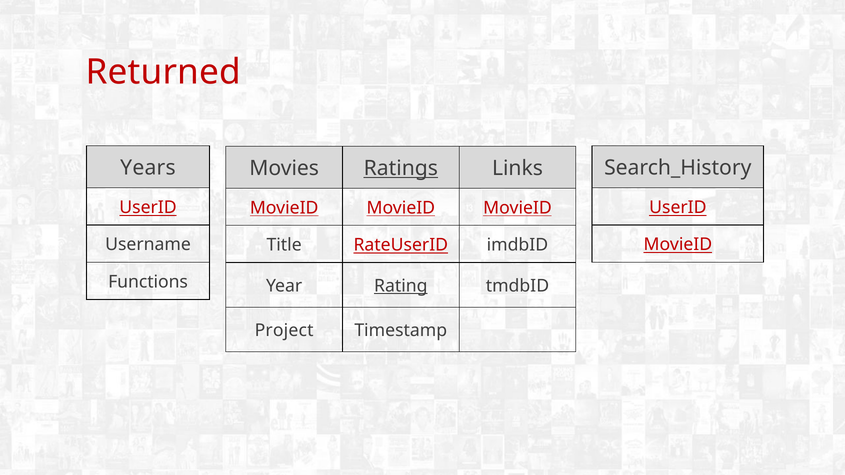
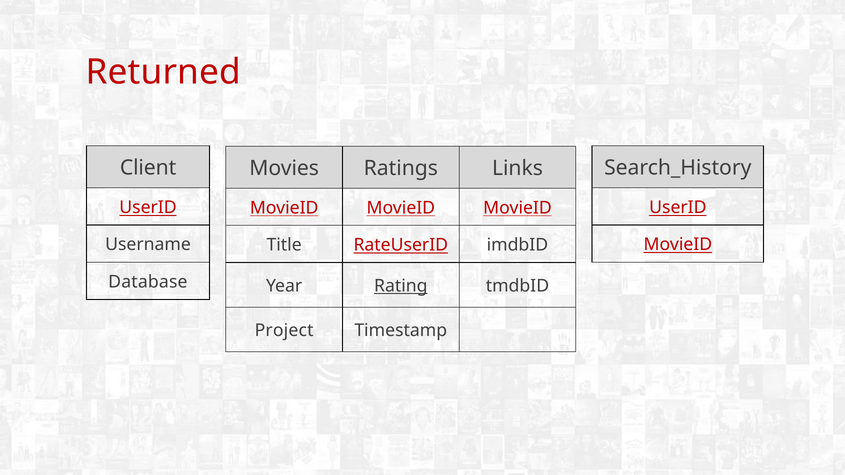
Years: Years -> Client (148, 168)
Ratings underline: present -> none (401, 168)
Functions: Functions -> Database (148, 282)
